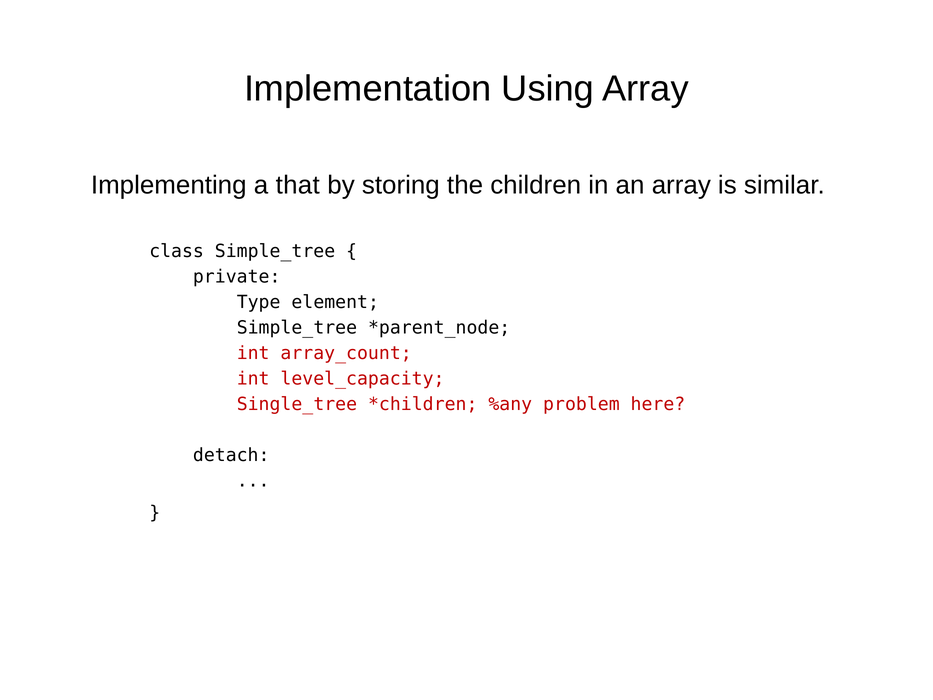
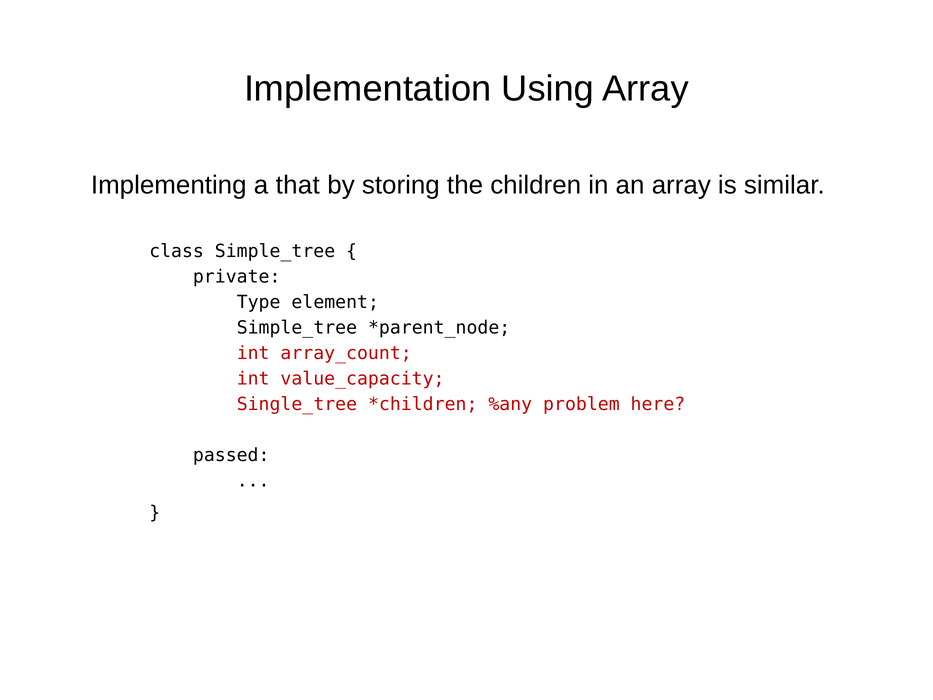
level_capacity: level_capacity -> value_capacity (363, 379)
detach: detach -> passed (231, 455)
